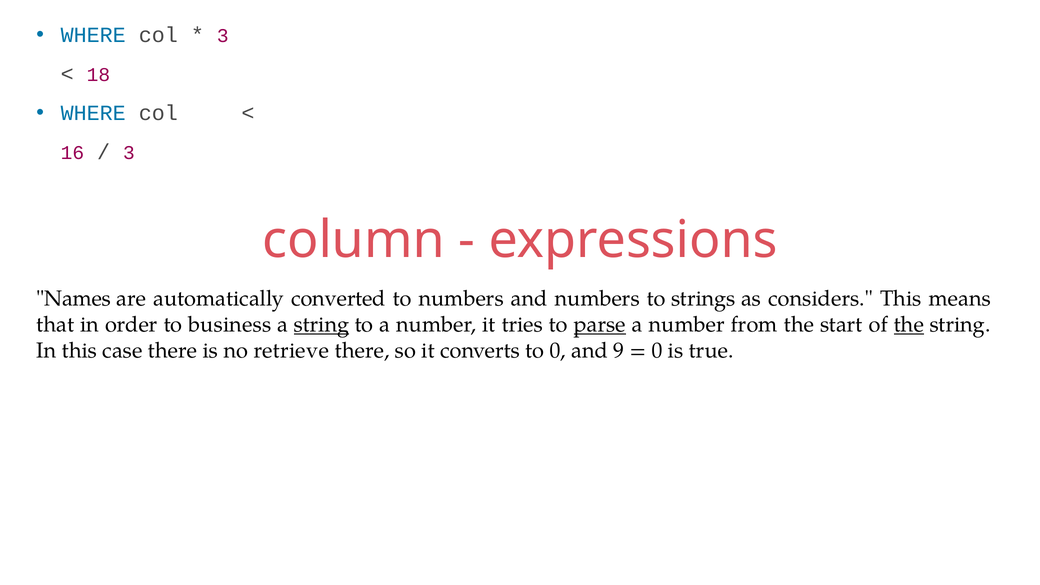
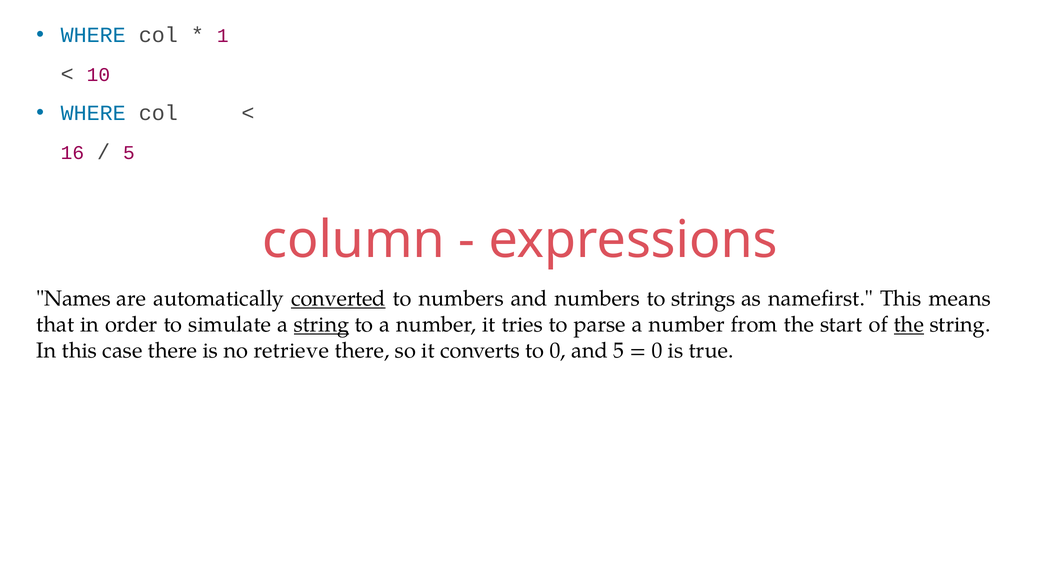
3: 3 -> 1 (223, 36)
18: 18 -> 10 (98, 75)
3: 3 -> 5 (129, 153)
converted underline: none -> present (338, 299)
considers: considers -> namefirst (821, 299)
business: business -> simulate (230, 325)
parse underline: present -> none (600, 325)
and 9: 9 -> 5 (619, 351)
